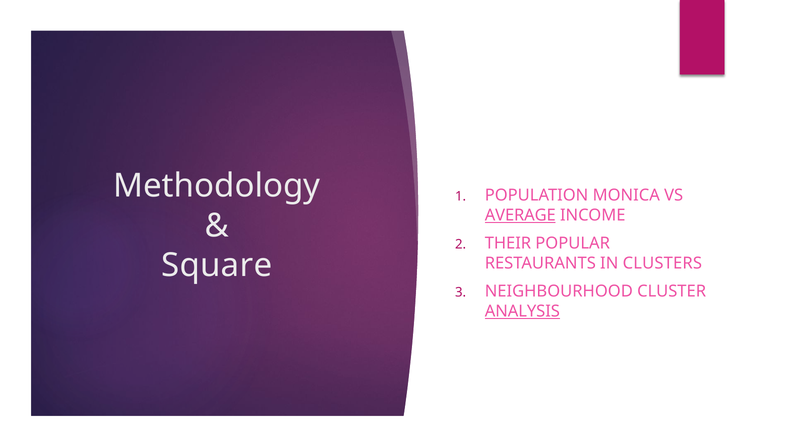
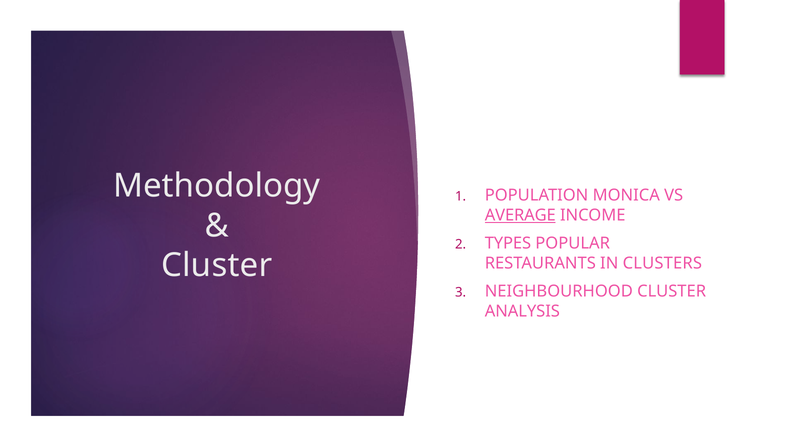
THEIR: THEIR -> TYPES (508, 243)
Square: Square -> Cluster (217, 265)
ANALYSIS underline: present -> none (522, 311)
